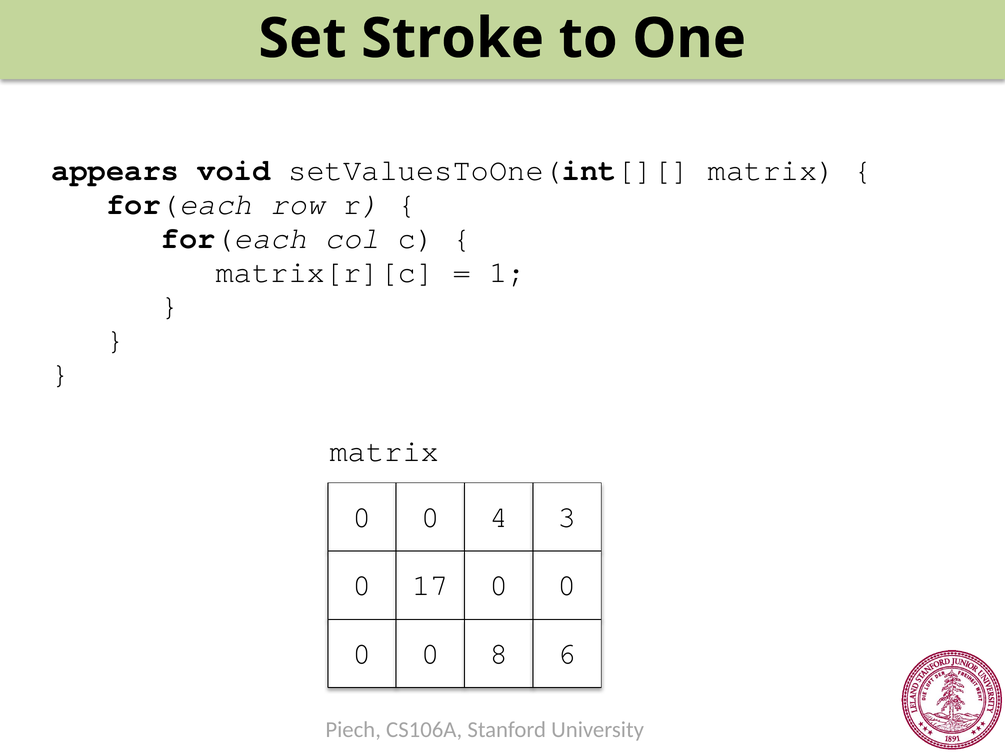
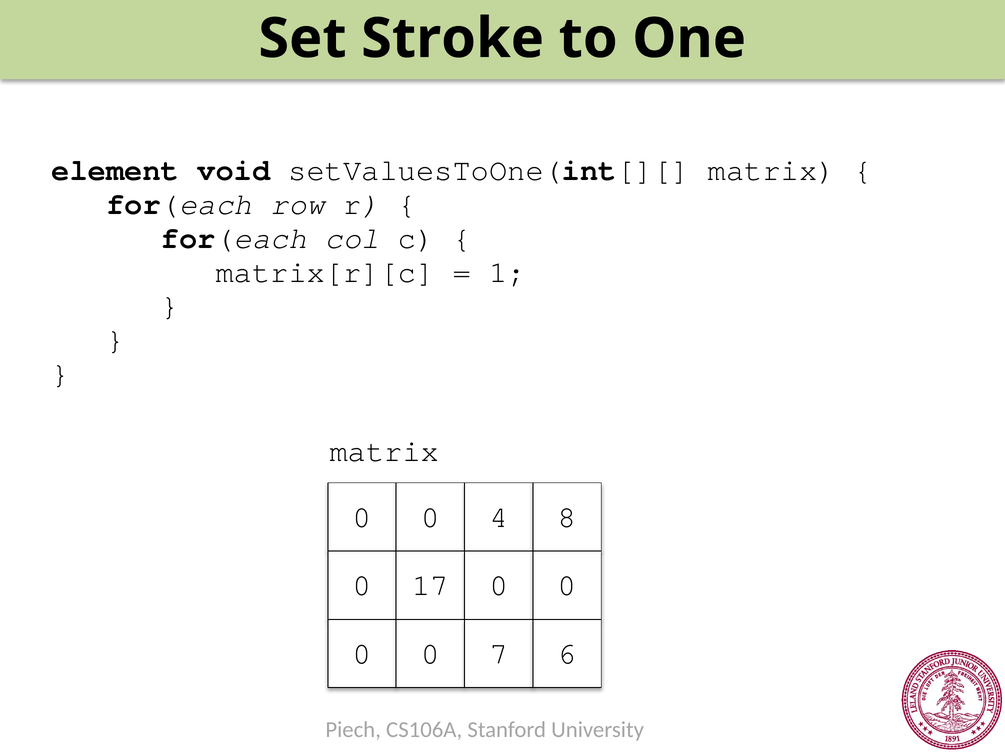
appears: appears -> element (115, 171)
3: 3 -> 8 (567, 518)
8: 8 -> 7 (499, 654)
